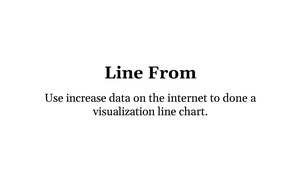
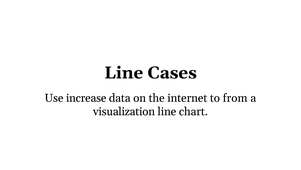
From: From -> Cases (172, 72)
done: done -> from (235, 98)
